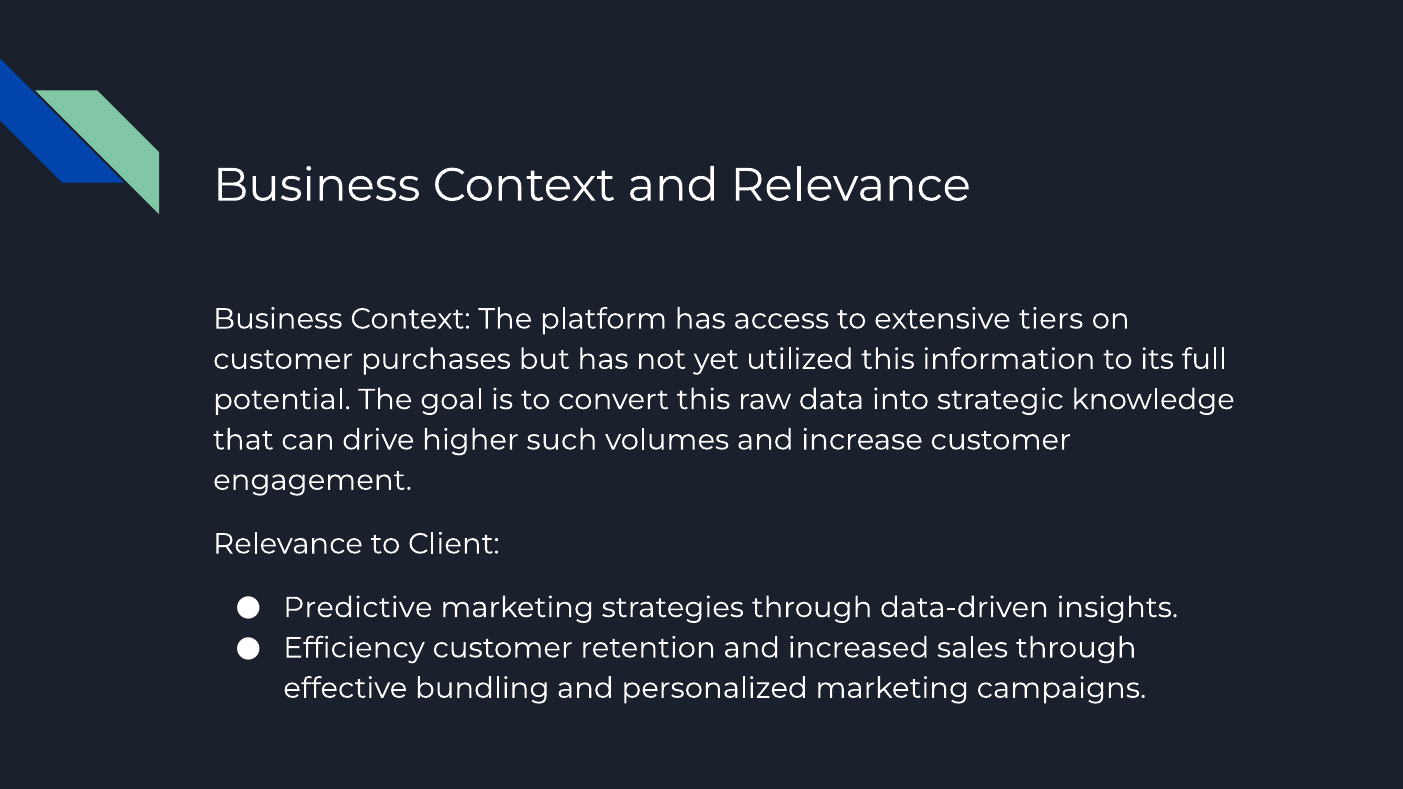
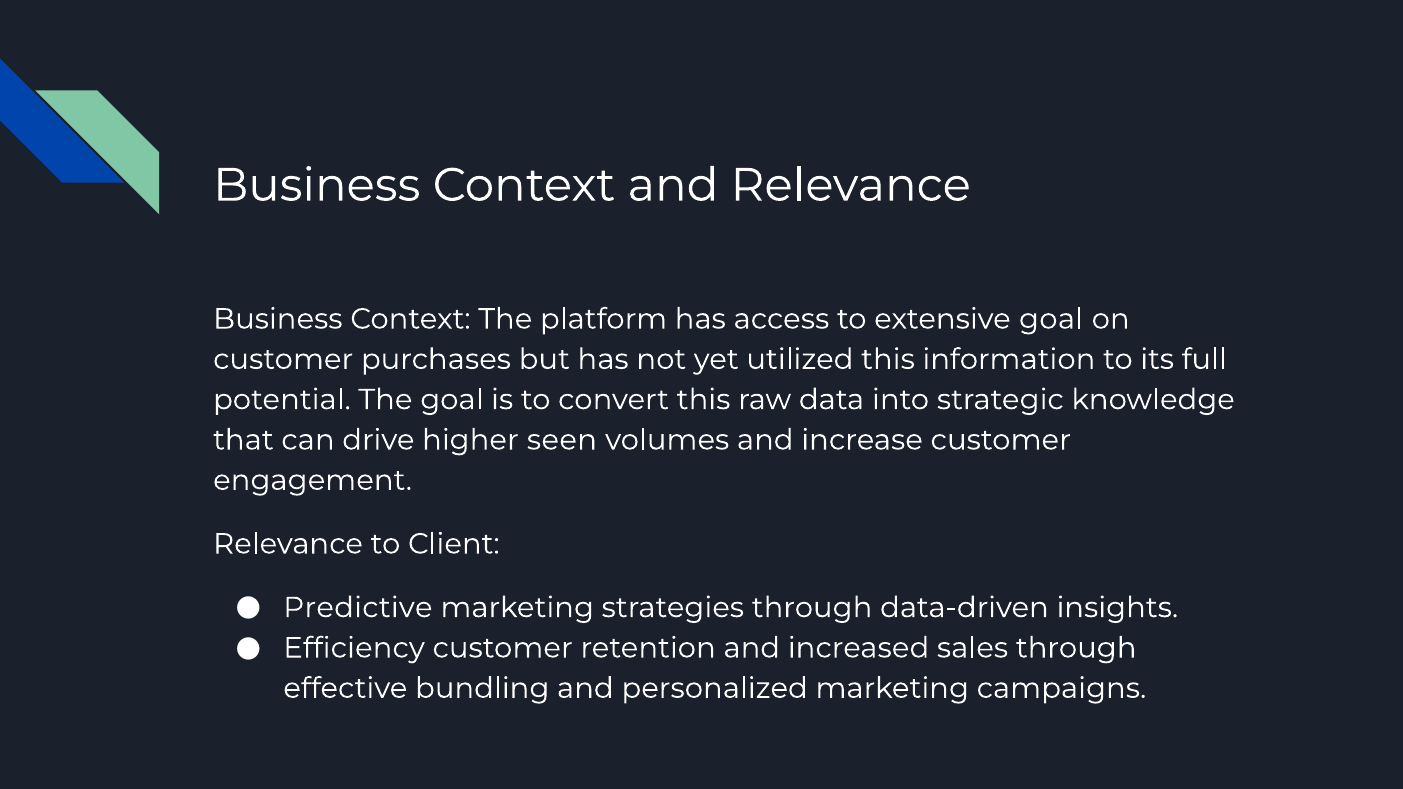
extensive tiers: tiers -> goal (1051, 319)
such: such -> seen (562, 440)
